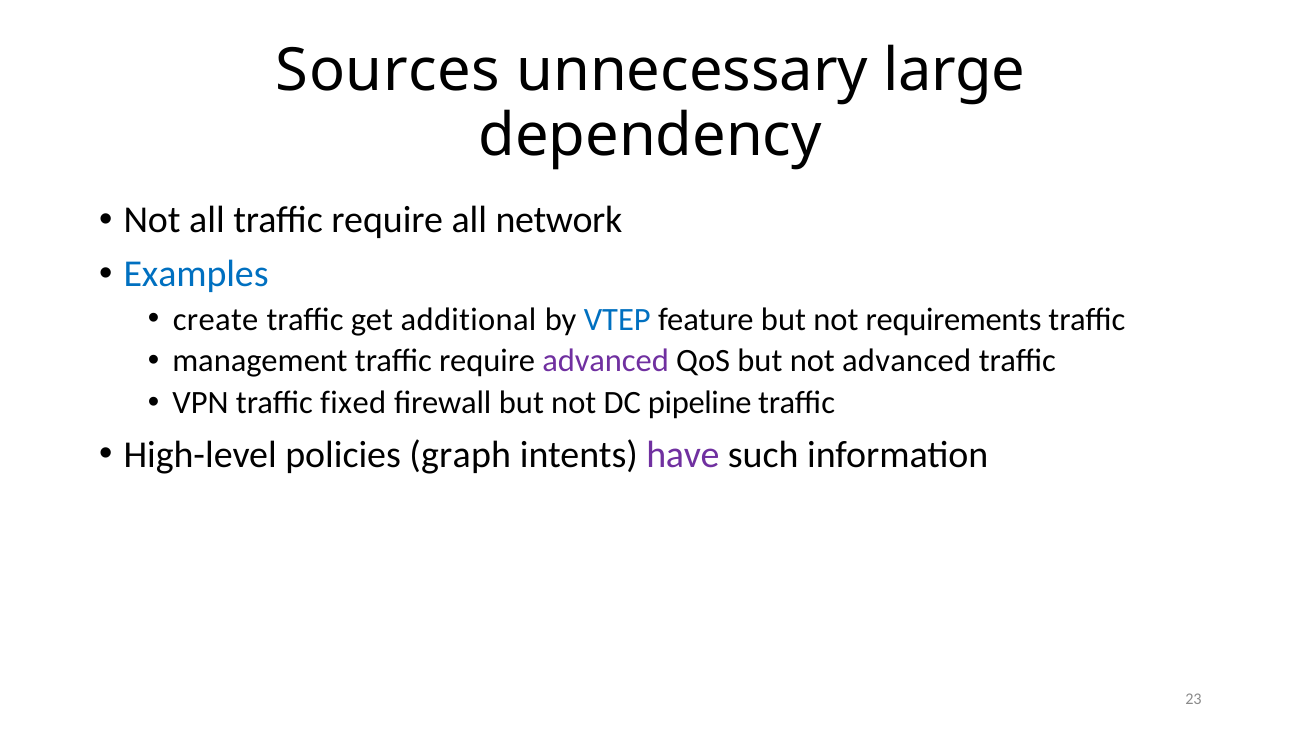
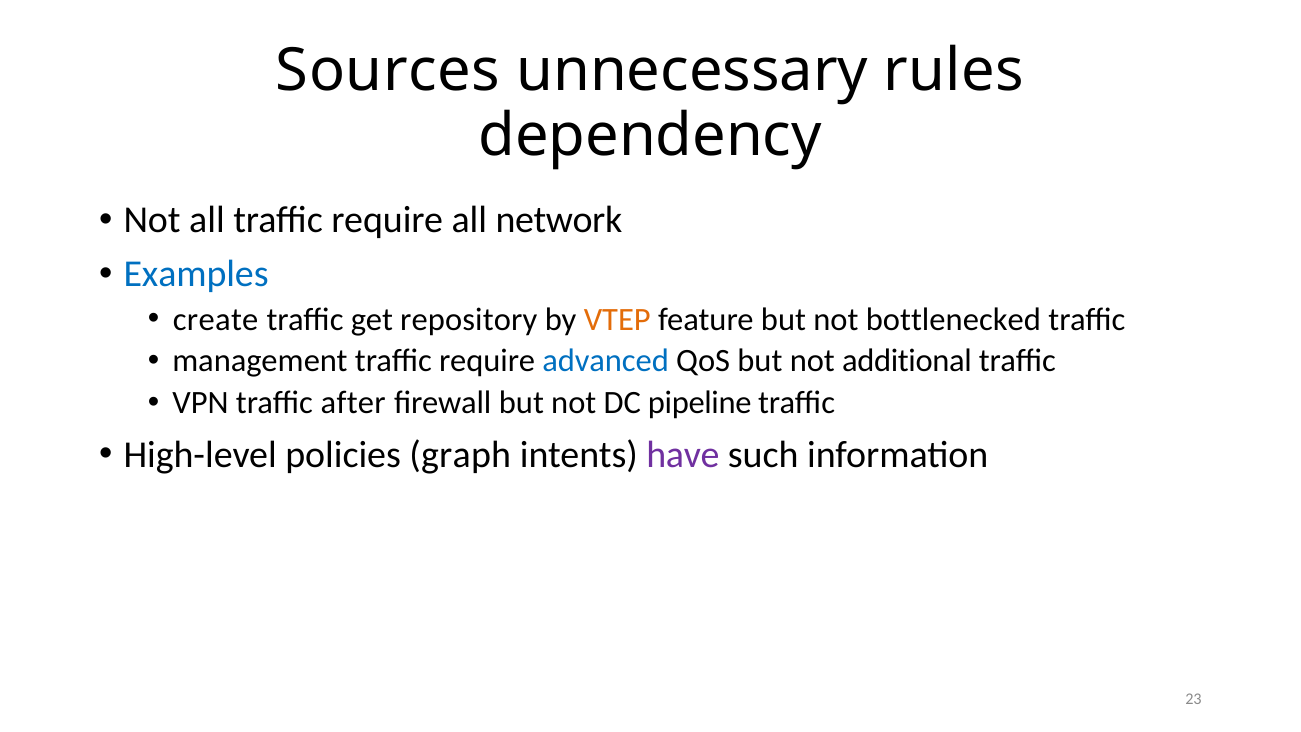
large: large -> rules (954, 71)
additional: additional -> repository (469, 319)
VTEP colour: blue -> orange (617, 319)
requirements: requirements -> bottlenecked (953, 319)
advanced colour: purple -> blue (606, 361)
not advanced: advanced -> additional (907, 361)
fixed: fixed -> after (353, 403)
